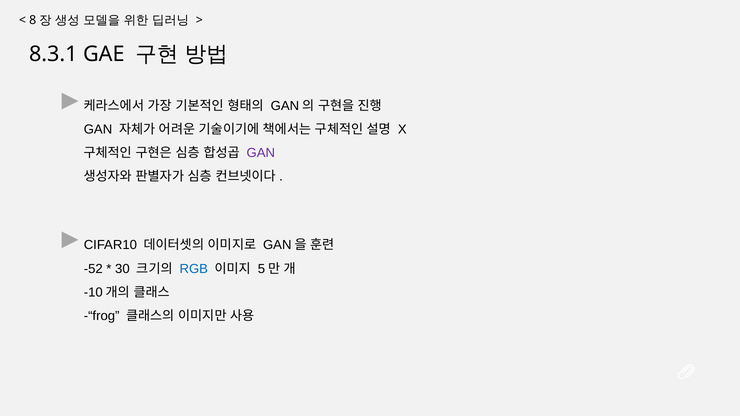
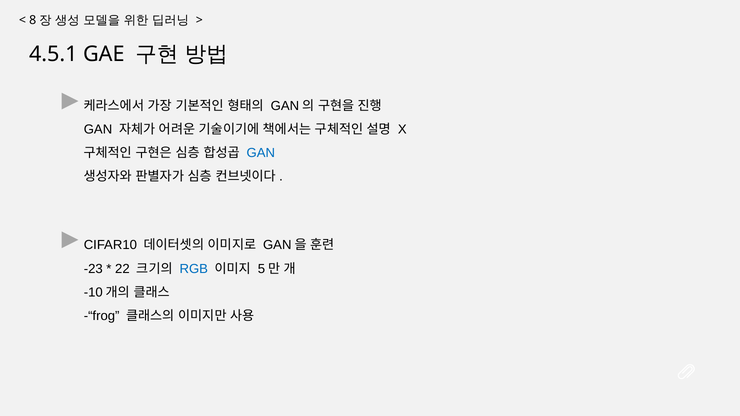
8.3.1: 8.3.1 -> 4.5.1 (53, 54)
GAN colour: purple -> blue (261, 153)
-52: -52 -> -23 (93, 269)
30: 30 -> 22 (122, 269)
